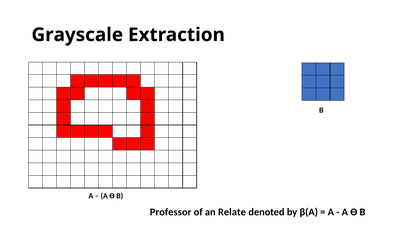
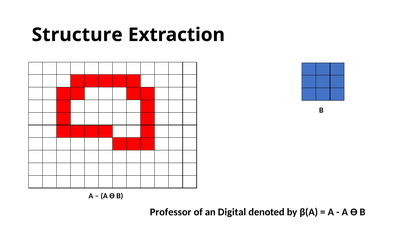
Grayscale: Grayscale -> Structure (77, 35)
Relate: Relate -> Digital (232, 211)
